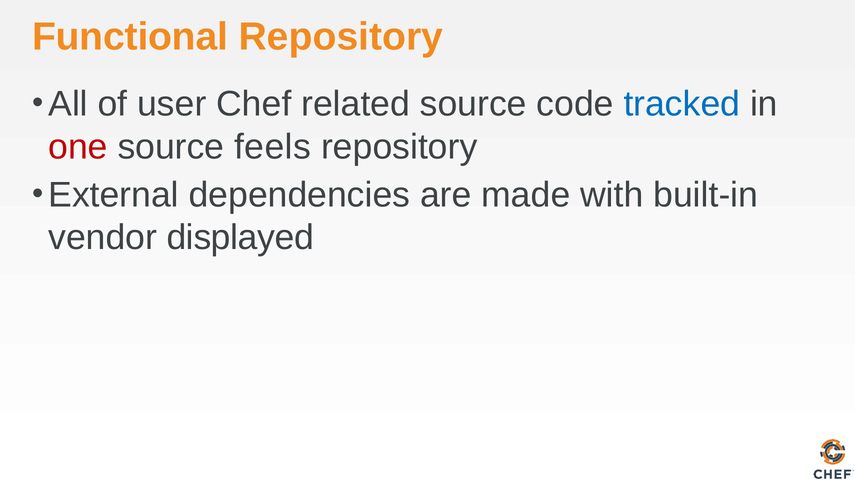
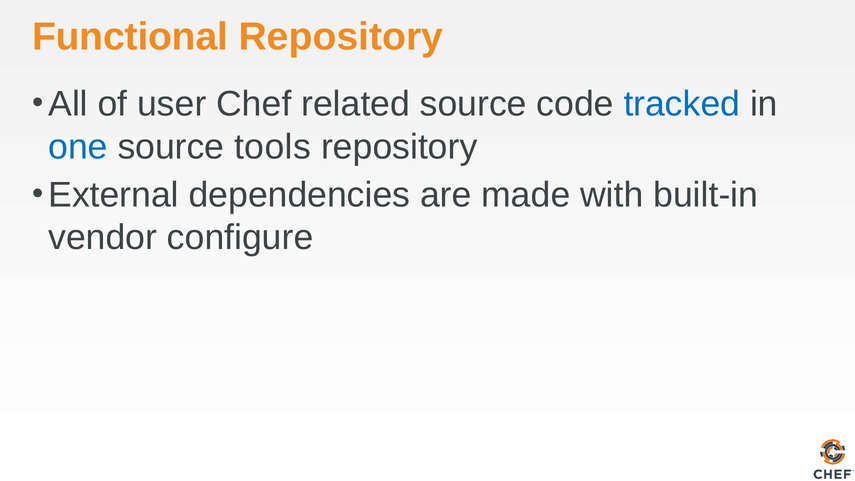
one colour: red -> blue (78, 147)
feels: feels -> tools (273, 147)
displayed: displayed -> configure (240, 238)
